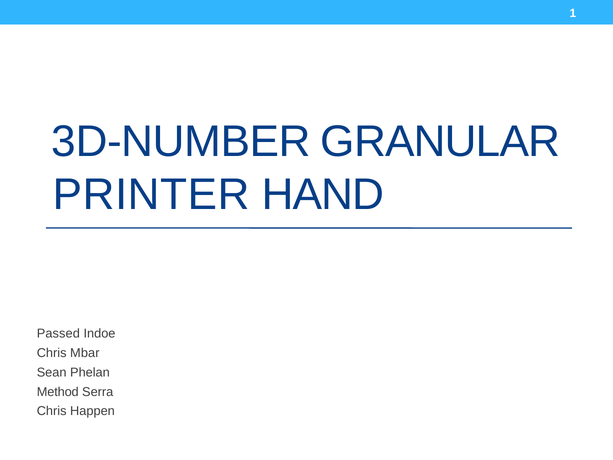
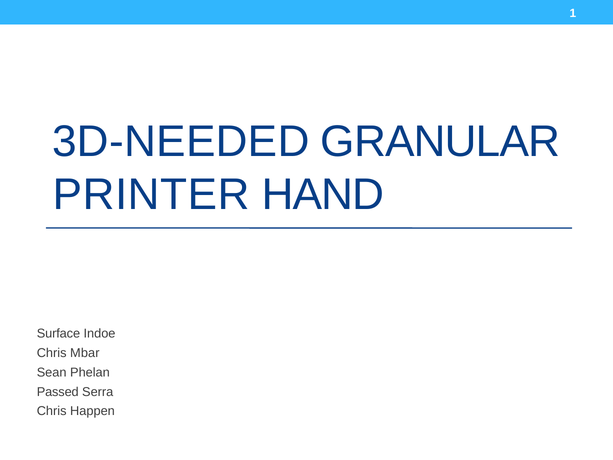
3D-NUMBER: 3D-NUMBER -> 3D-NEEDED (181, 141)
Passed: Passed -> Surface (58, 333)
Method: Method -> Passed (58, 392)
